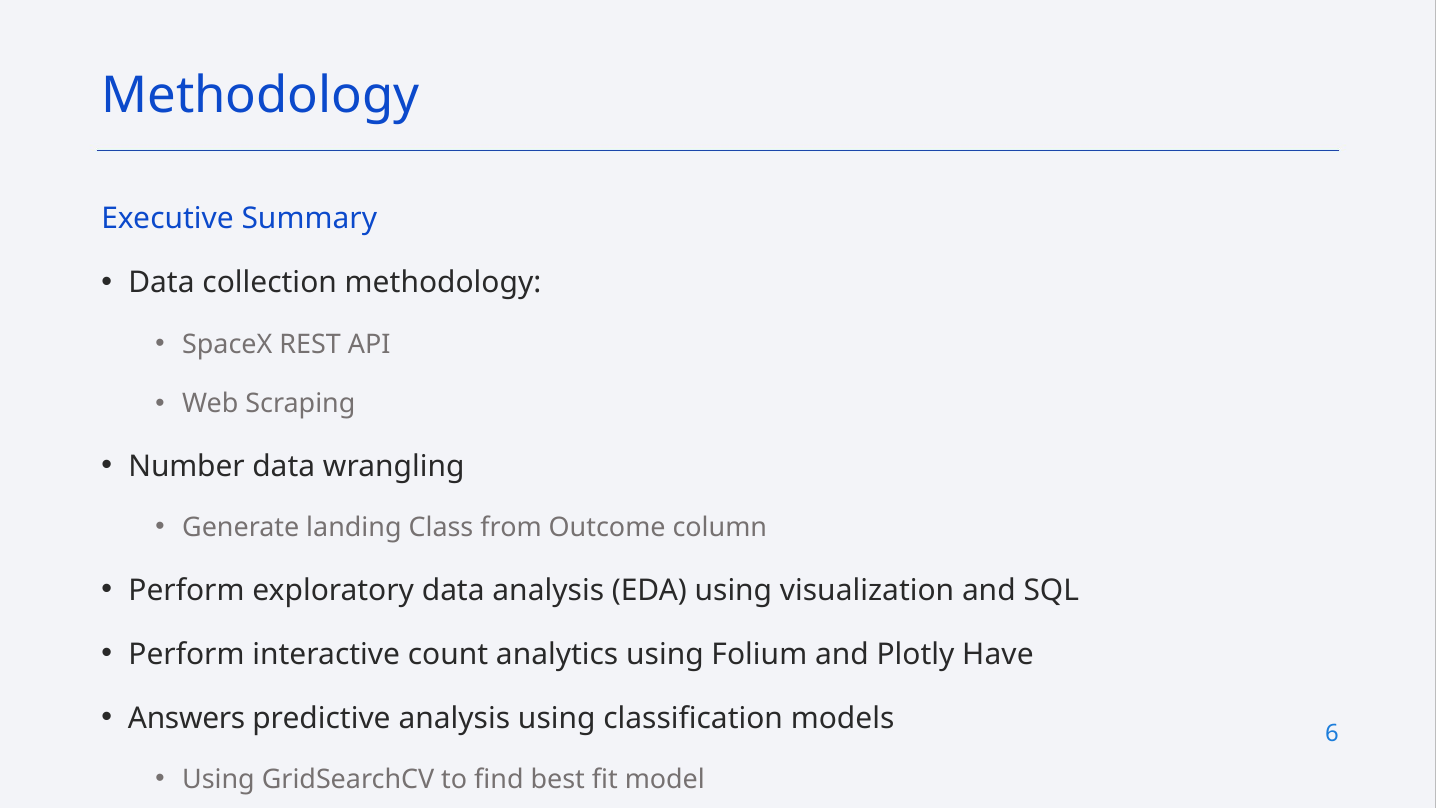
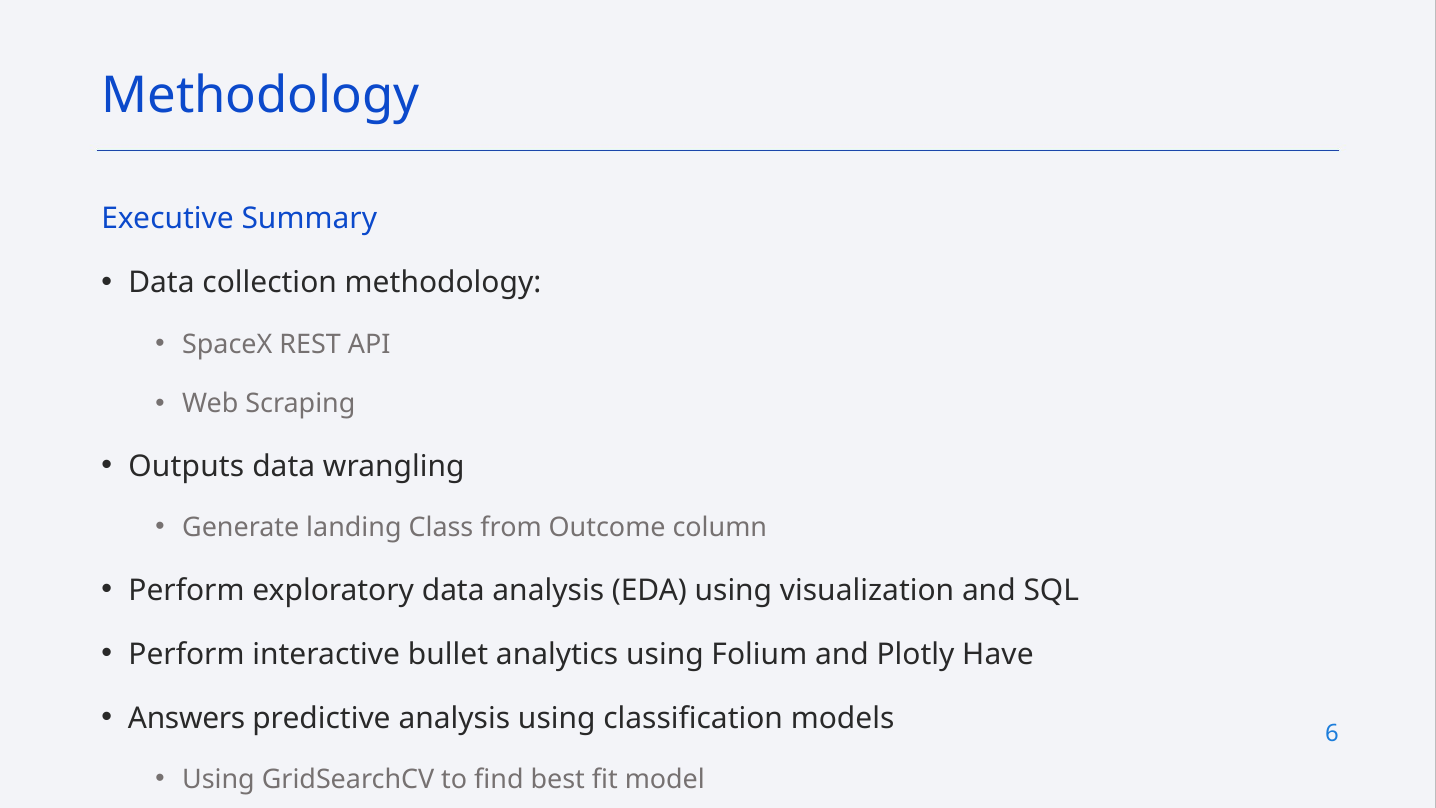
Number: Number -> Outputs (186, 466)
count: count -> bullet (448, 654)
